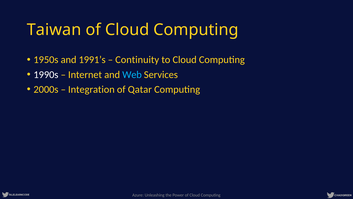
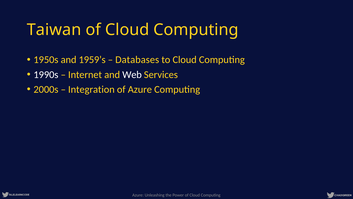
1991’s: 1991’s -> 1959’s (92, 60)
Continuity: Continuity -> Databases (137, 60)
Web colour: light blue -> white (132, 74)
of Qatar: Qatar -> Azure (140, 89)
